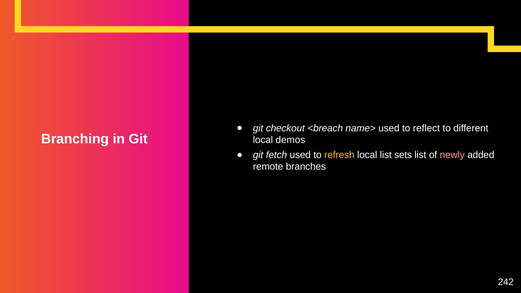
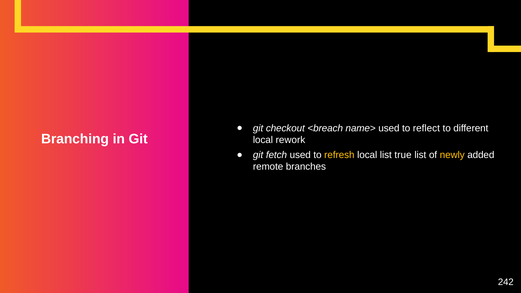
demos: demos -> rework (290, 140)
sets: sets -> true (403, 155)
newly colour: pink -> yellow (452, 155)
